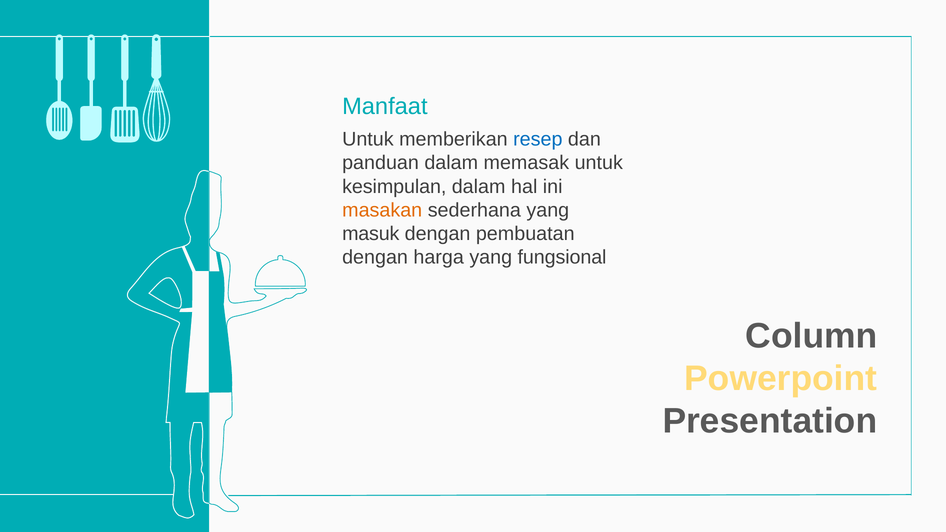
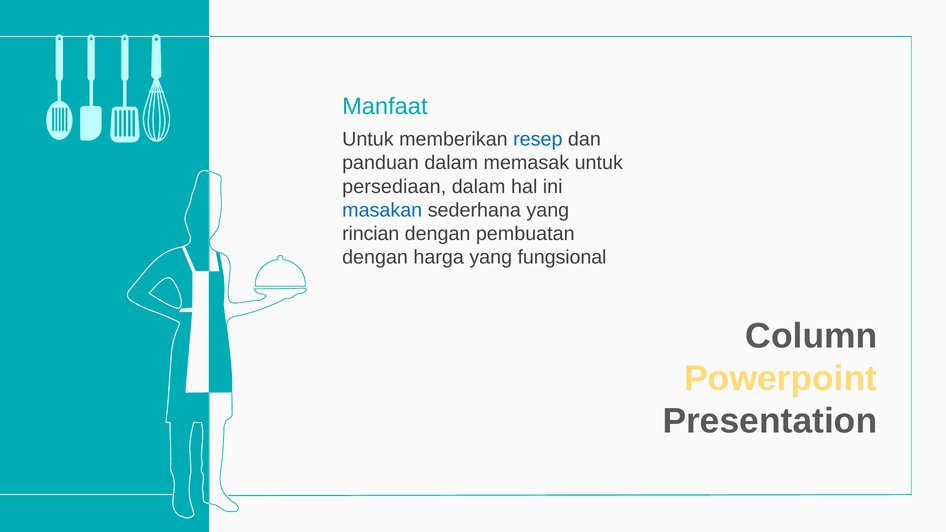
kesimpulan: kesimpulan -> persediaan (394, 187)
masakan colour: orange -> blue (382, 210)
masuk: masuk -> rincian (371, 234)
